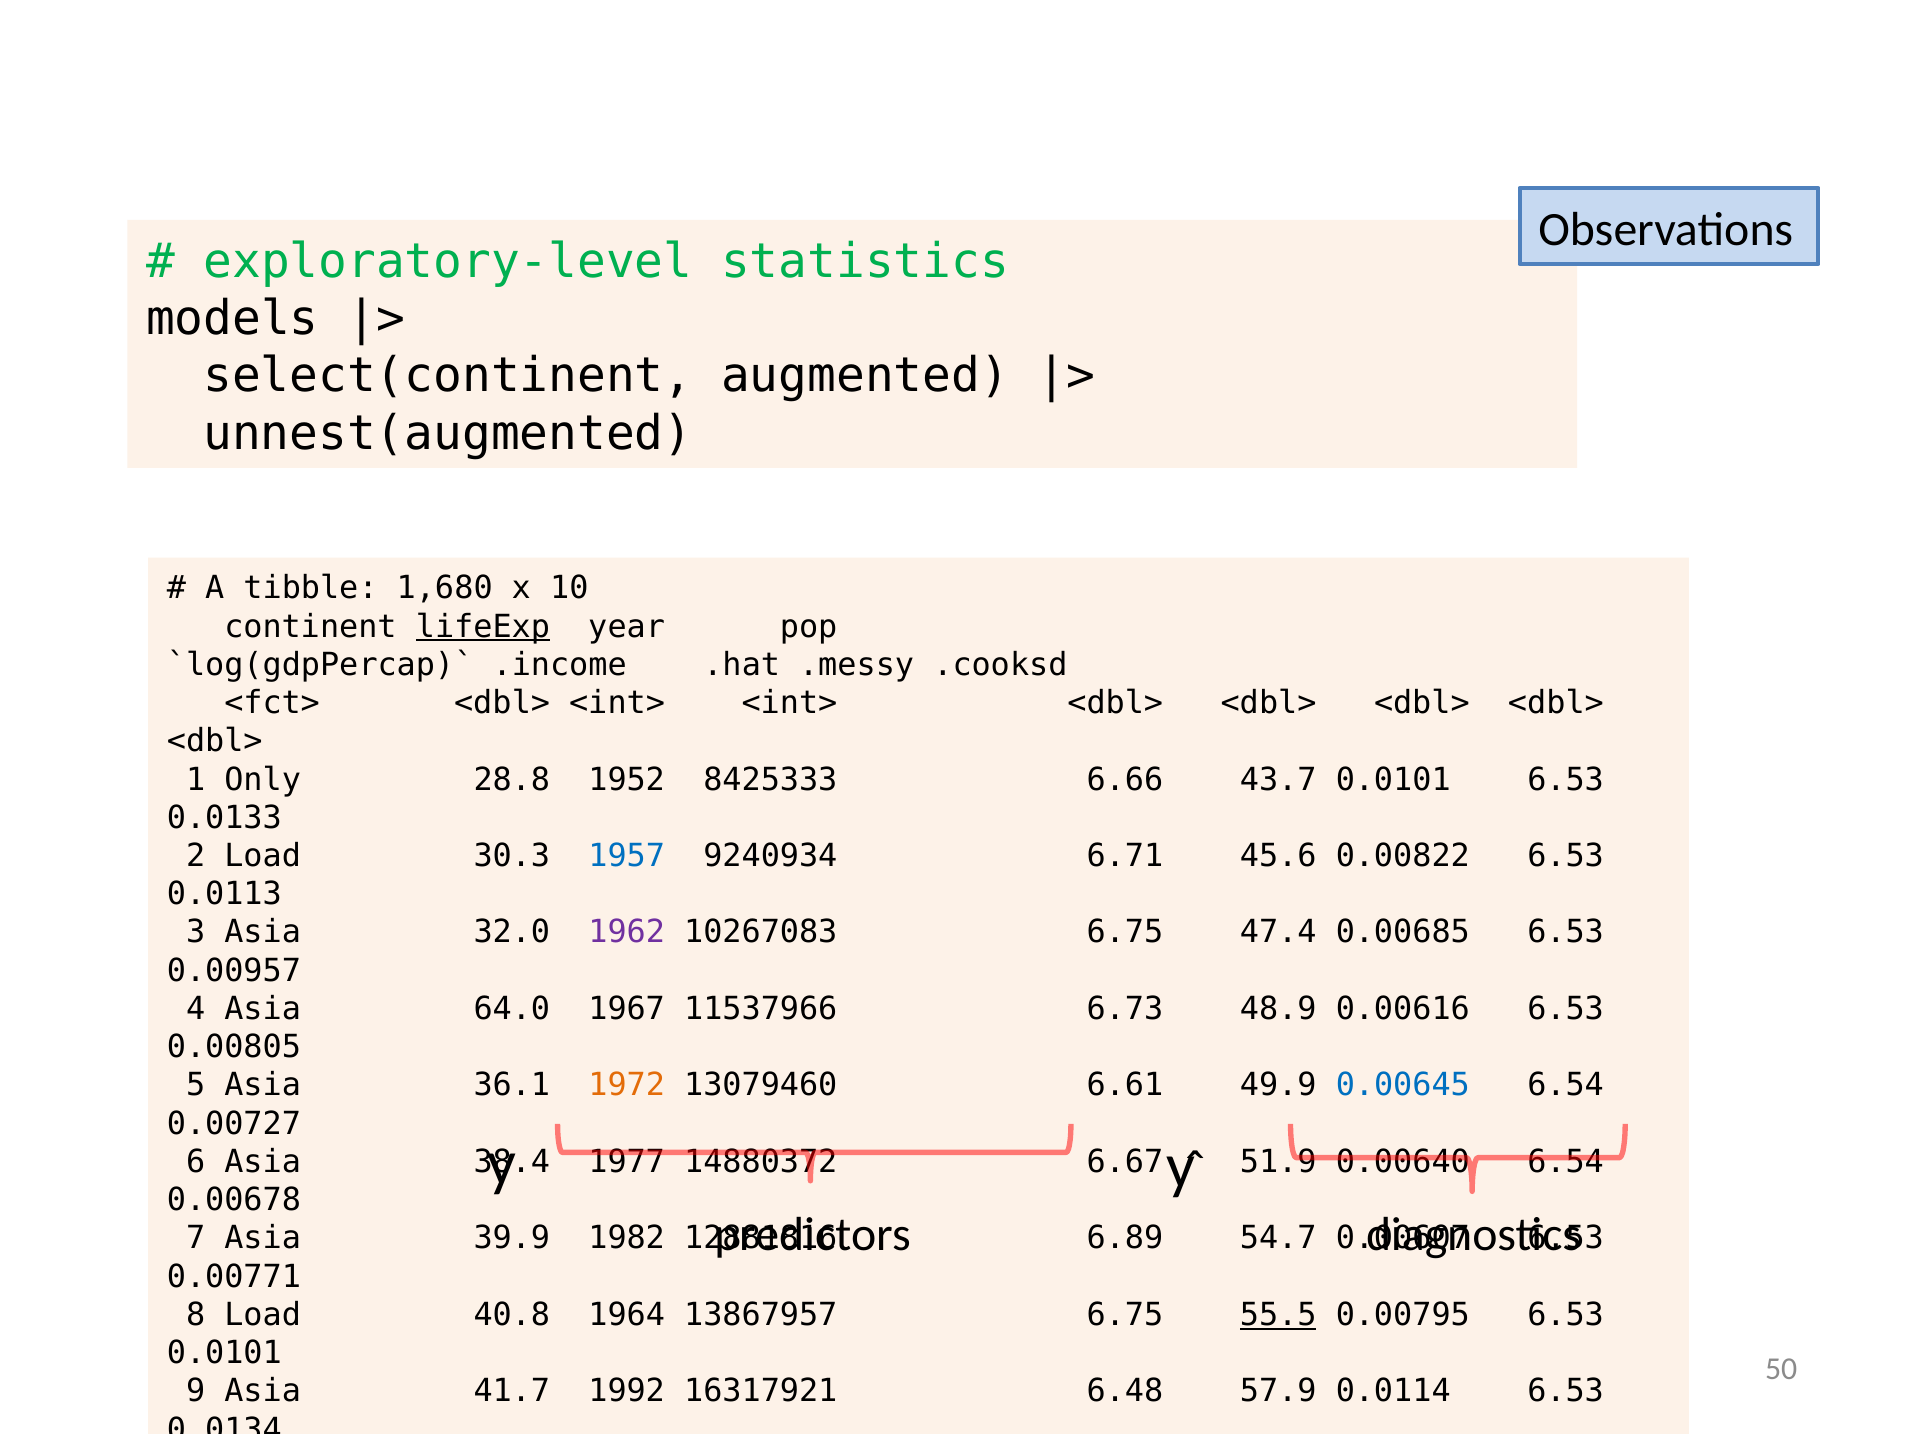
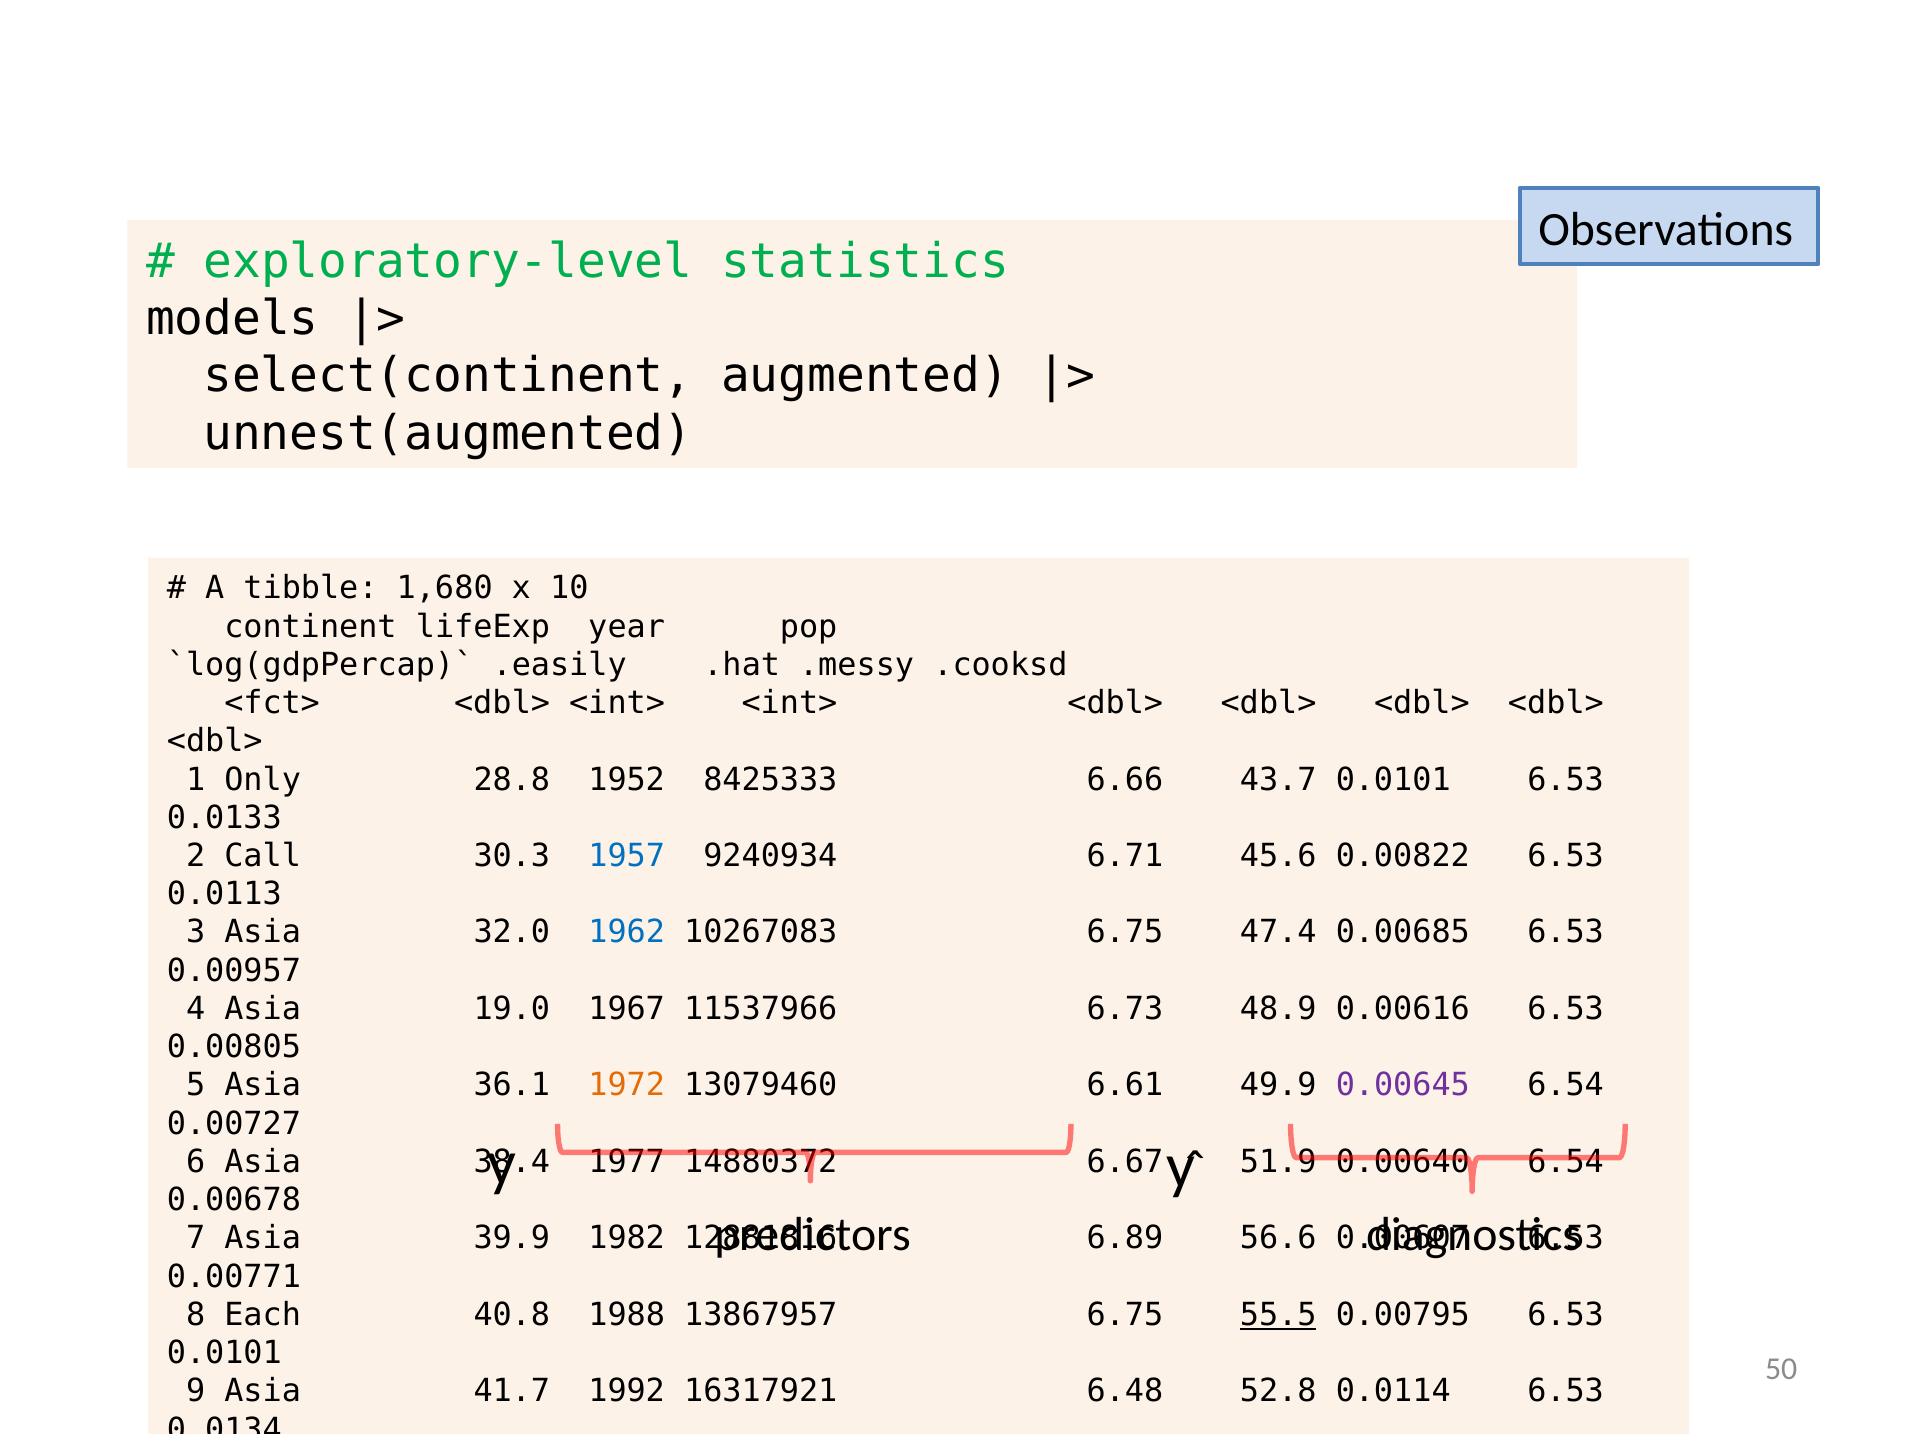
lifeExp underline: present -> none (483, 627)
.income: .income -> .easily (560, 665)
2 Load: Load -> Call (263, 856)
1962 colour: purple -> blue (627, 932)
64.0: 64.0 -> 19.0 (512, 1009)
0.00645 colour: blue -> purple (1403, 1085)
54.7: 54.7 -> 56.6 (1278, 1238)
8 Load: Load -> Each (263, 1315)
1964: 1964 -> 1988 (627, 1315)
57.9: 57.9 -> 52.8 (1278, 1391)
